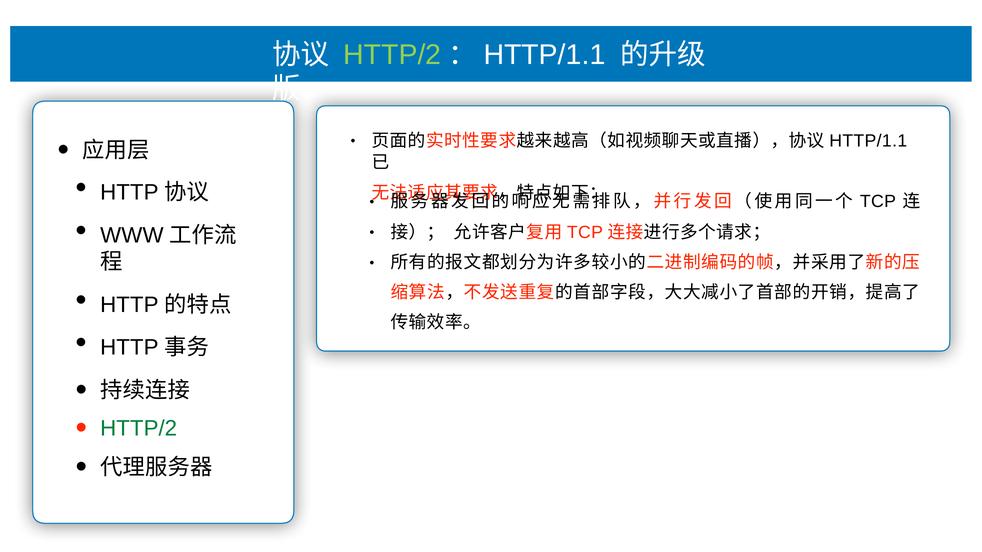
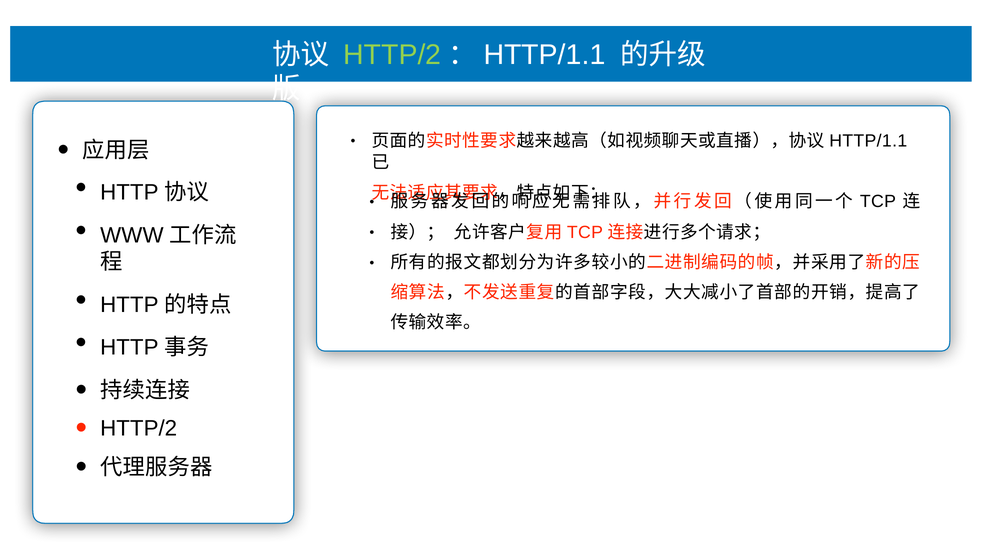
HTTP/2 colour: green -> black (139, 429)
